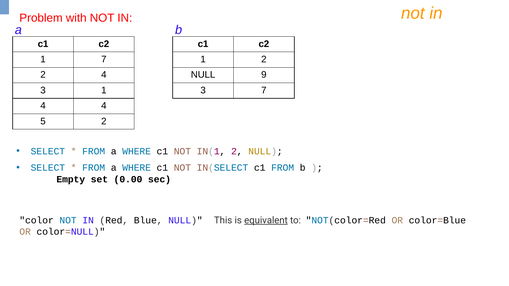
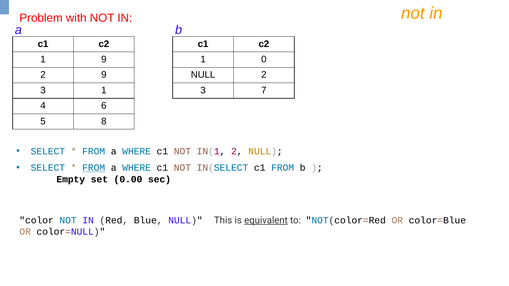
1 7: 7 -> 9 (104, 59)
1 2: 2 -> 0 (264, 59)
2 4: 4 -> 9 (104, 75)
NULL 9: 9 -> 2 (264, 75)
4 4: 4 -> 6 (104, 106)
5 2: 2 -> 8 (104, 121)
FROM underline: none -> present (94, 168)
